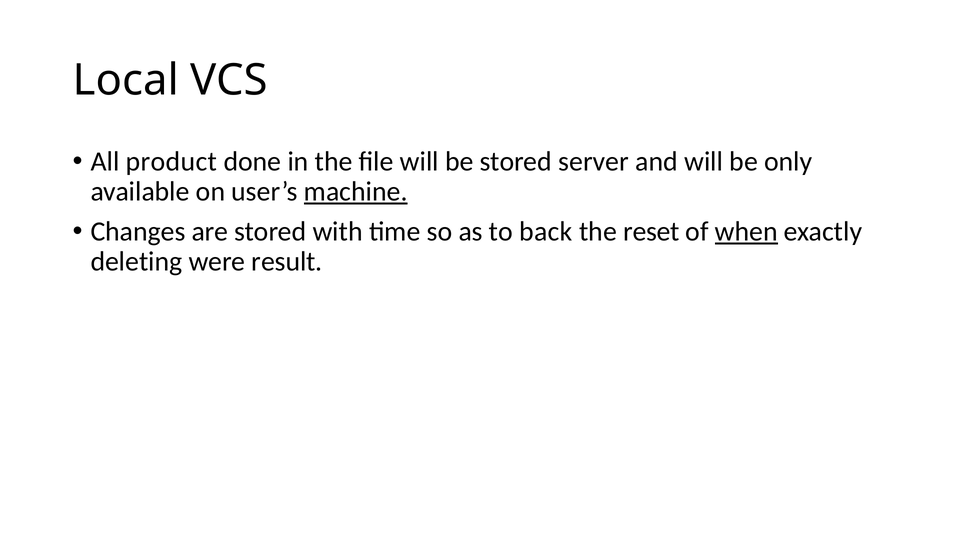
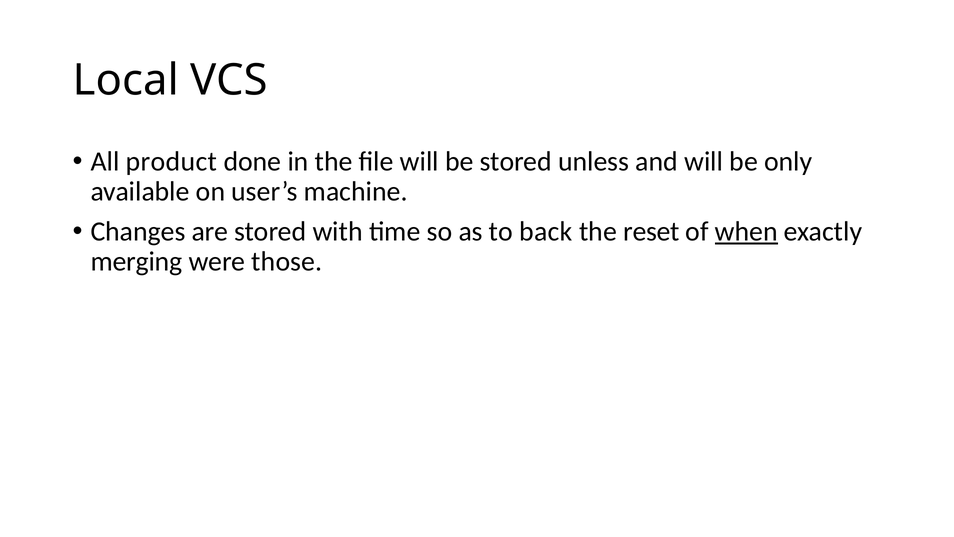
server: server -> unless (594, 161)
machine underline: present -> none (356, 191)
deleting: deleting -> merging (137, 261)
result: result -> those (287, 261)
